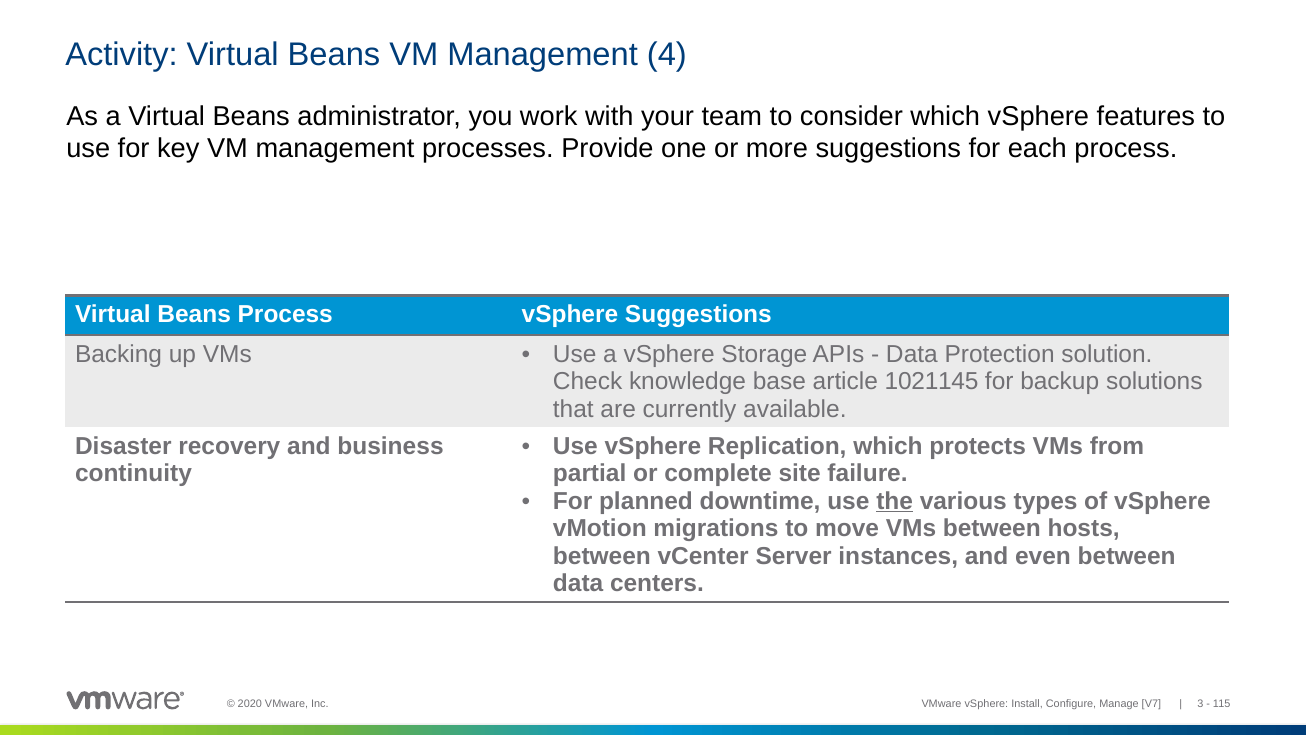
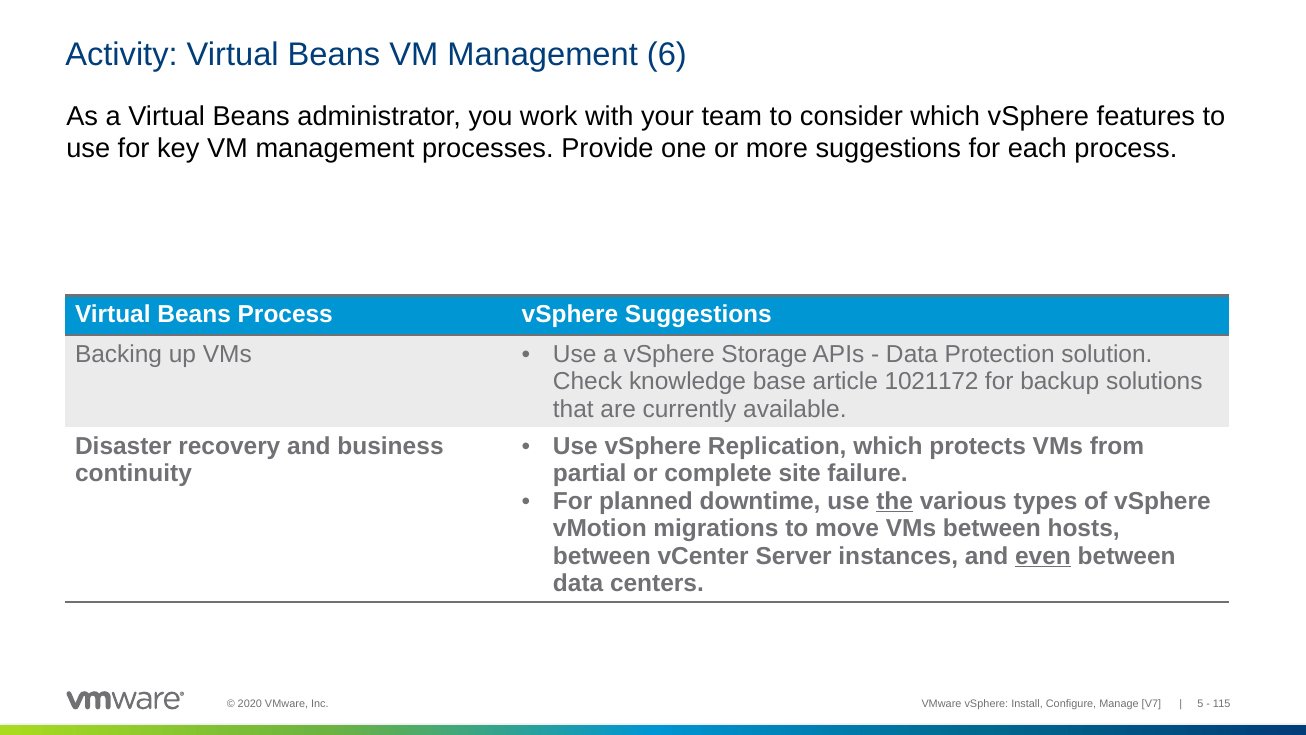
4: 4 -> 6 (667, 54)
1021145: 1021145 -> 1021172 (932, 381)
even underline: none -> present (1043, 556)
3: 3 -> 5 (1200, 703)
